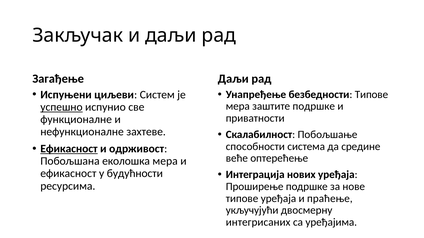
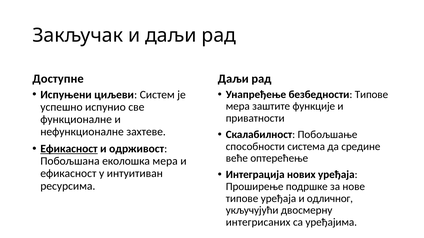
Загађење: Загађење -> Доступне (58, 79)
заштите подршке: подршке -> функције (314, 107)
успешно underline: present -> none (61, 107)
будућности: будућности -> интуитиван (135, 174)
праћење: праћење -> одличног (330, 199)
